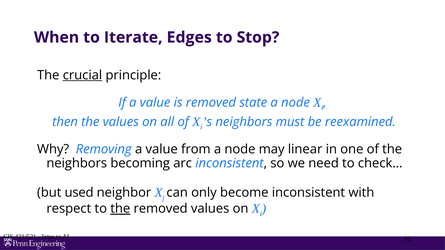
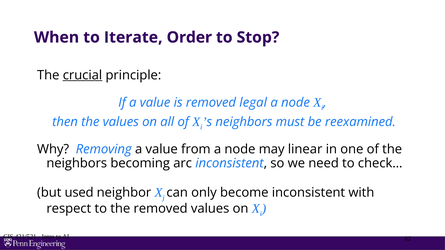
Edges: Edges -> Order (189, 37)
state: state -> legal (253, 103)
the underline: present -> none (120, 209)
